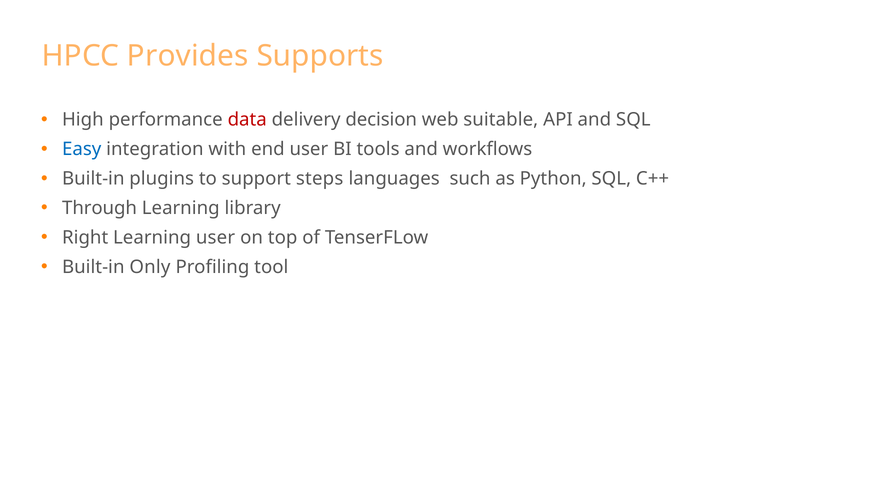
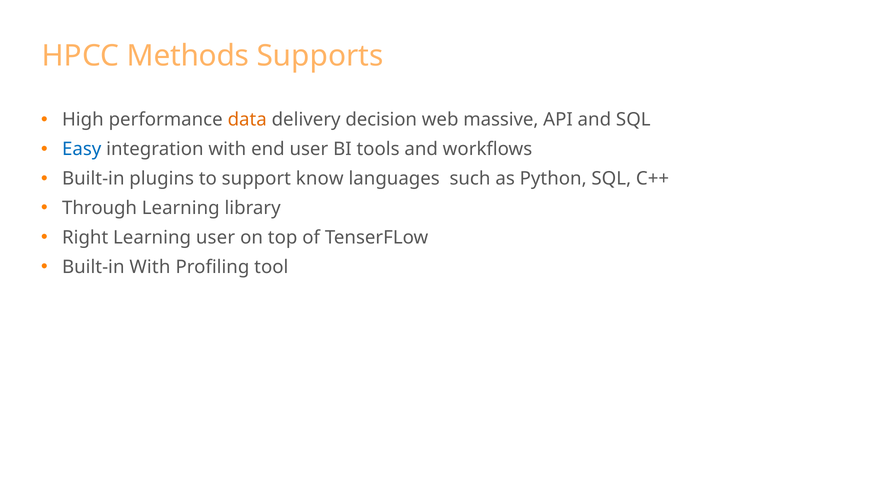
Provides: Provides -> Methods (188, 56)
data colour: red -> orange (247, 120)
suitable: suitable -> massive (501, 120)
steps: steps -> know (320, 179)
Built-in Only: Only -> With (150, 267)
